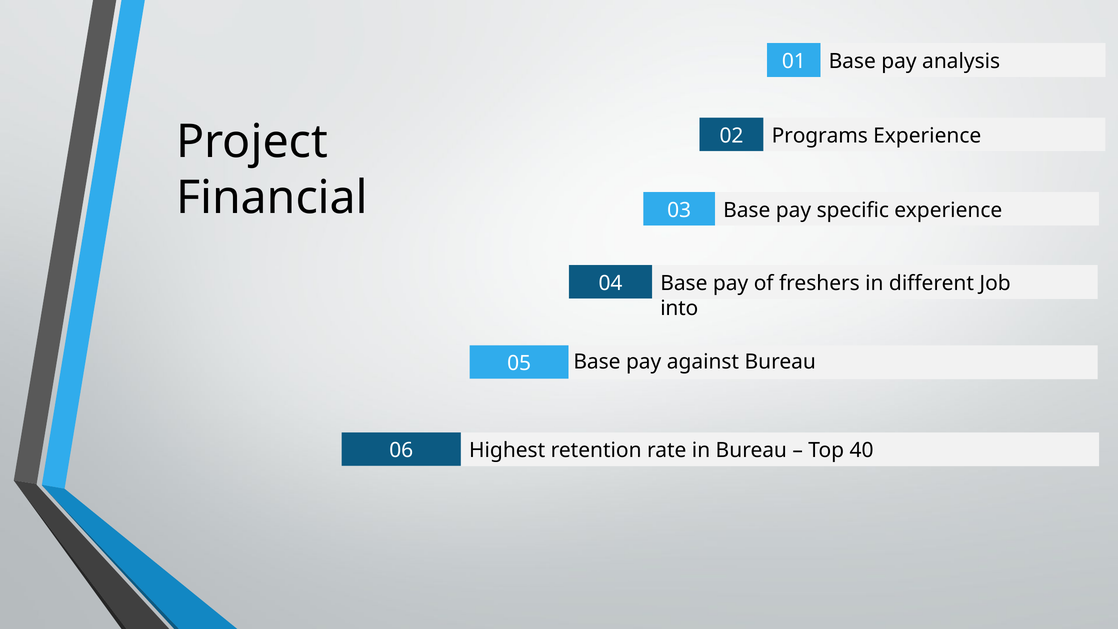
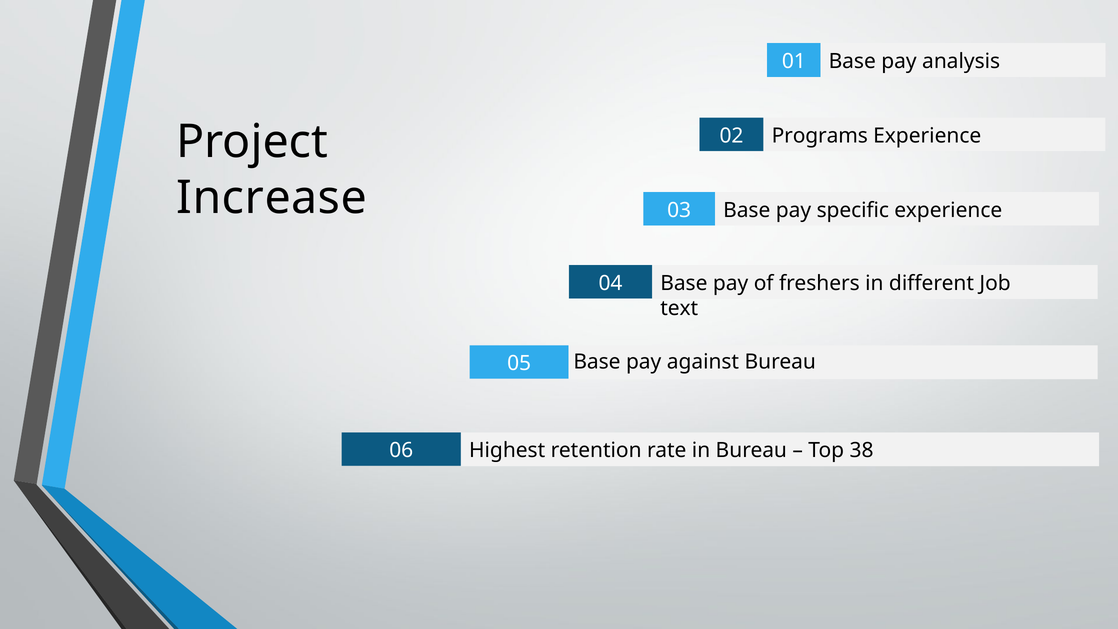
Financial: Financial -> Increase (272, 198)
into: into -> text (679, 308)
40: 40 -> 38 (862, 450)
